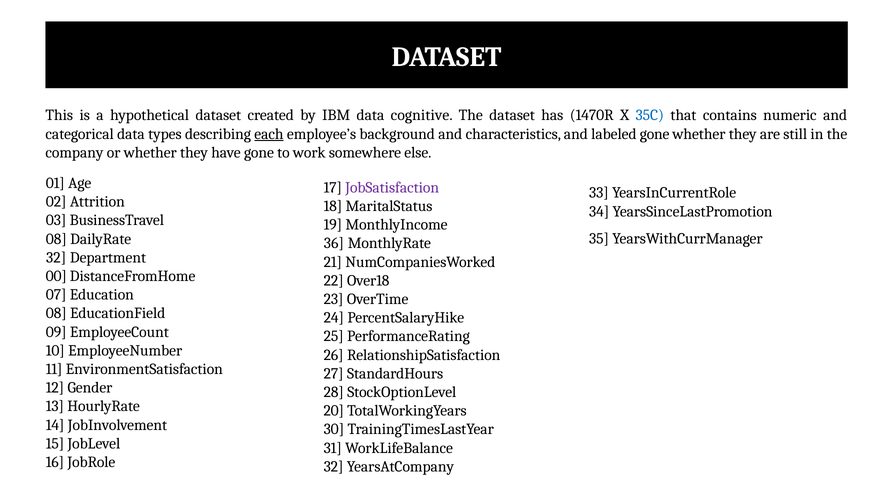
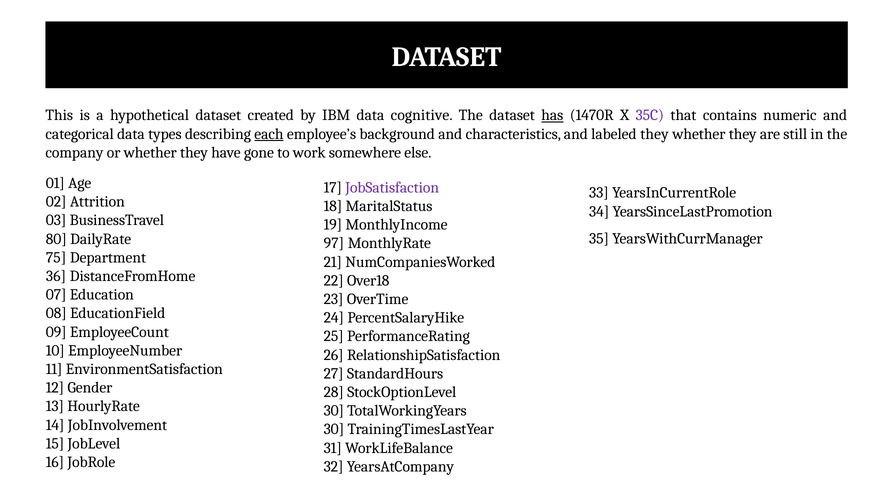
has underline: none -> present (552, 115)
35C colour: blue -> purple (650, 115)
labeled gone: gone -> they (654, 134)
08: 08 -> 80 (56, 239)
36: 36 -> 97 (334, 243)
32: 32 -> 75 (56, 258)
00: 00 -> 36 (56, 276)
20: 20 -> 30 (334, 411)
